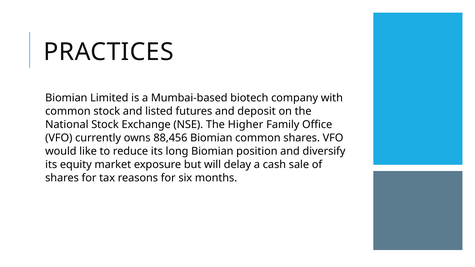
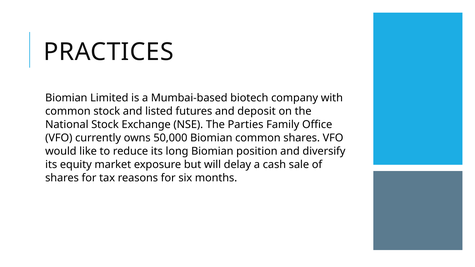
Higher: Higher -> Parties (246, 125)
88,456: 88,456 -> 50,000 (170, 138)
